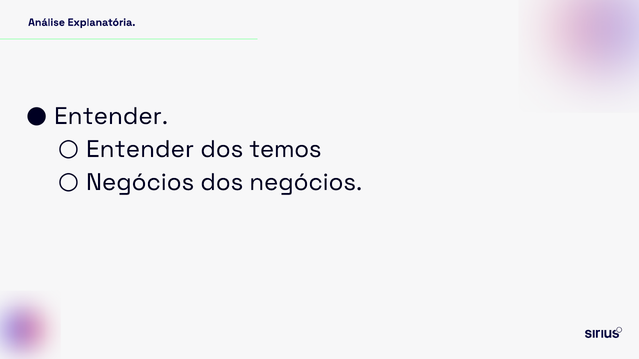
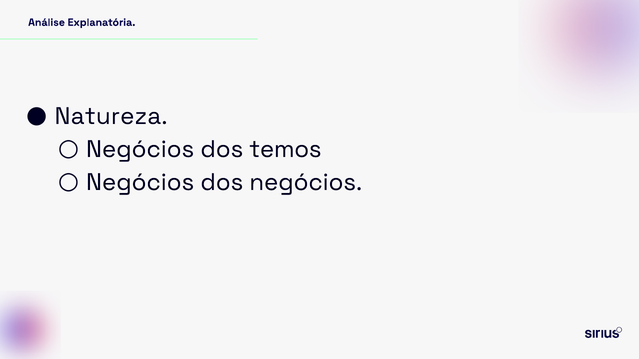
Entender: Entender -> Natureza (111, 116)
Entender: Entender -> Negócios (140, 149)
